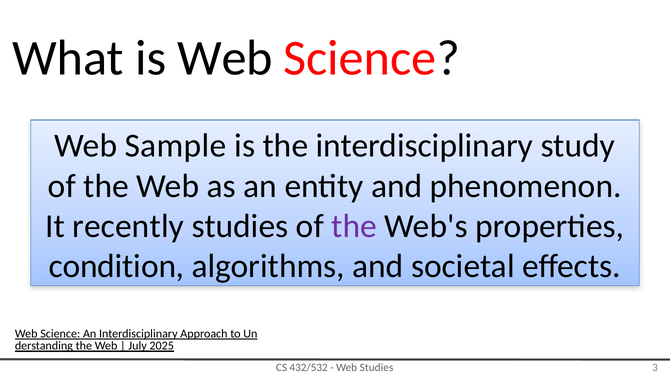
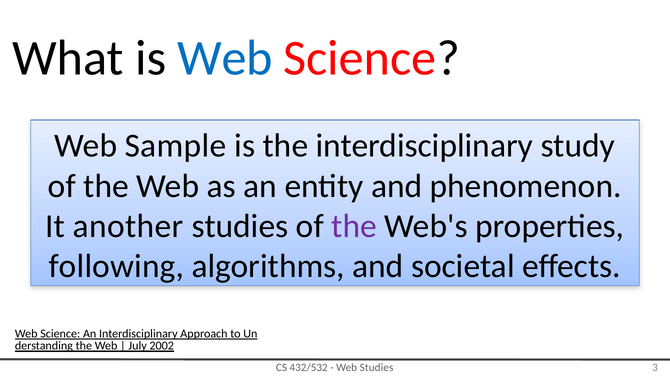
Web colour: black -> blue (225, 58)
recently: recently -> another (128, 226)
condition: condition -> following (116, 266)
2025: 2025 -> 2002 (162, 346)
